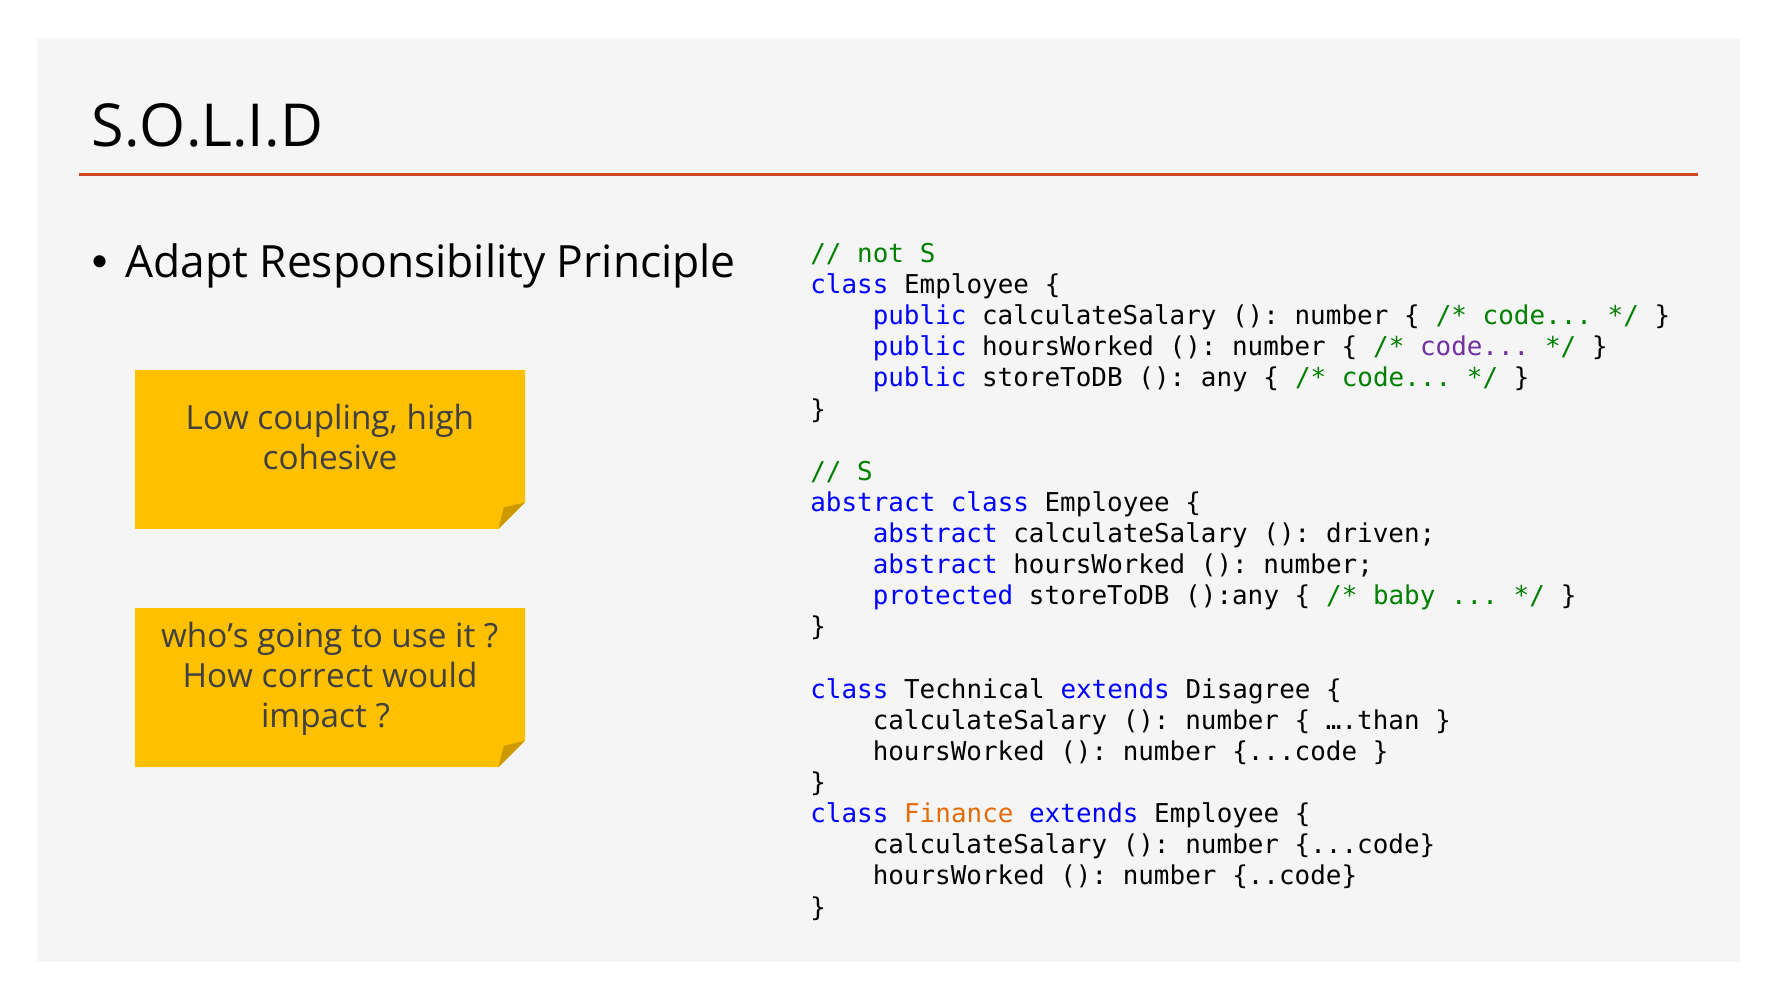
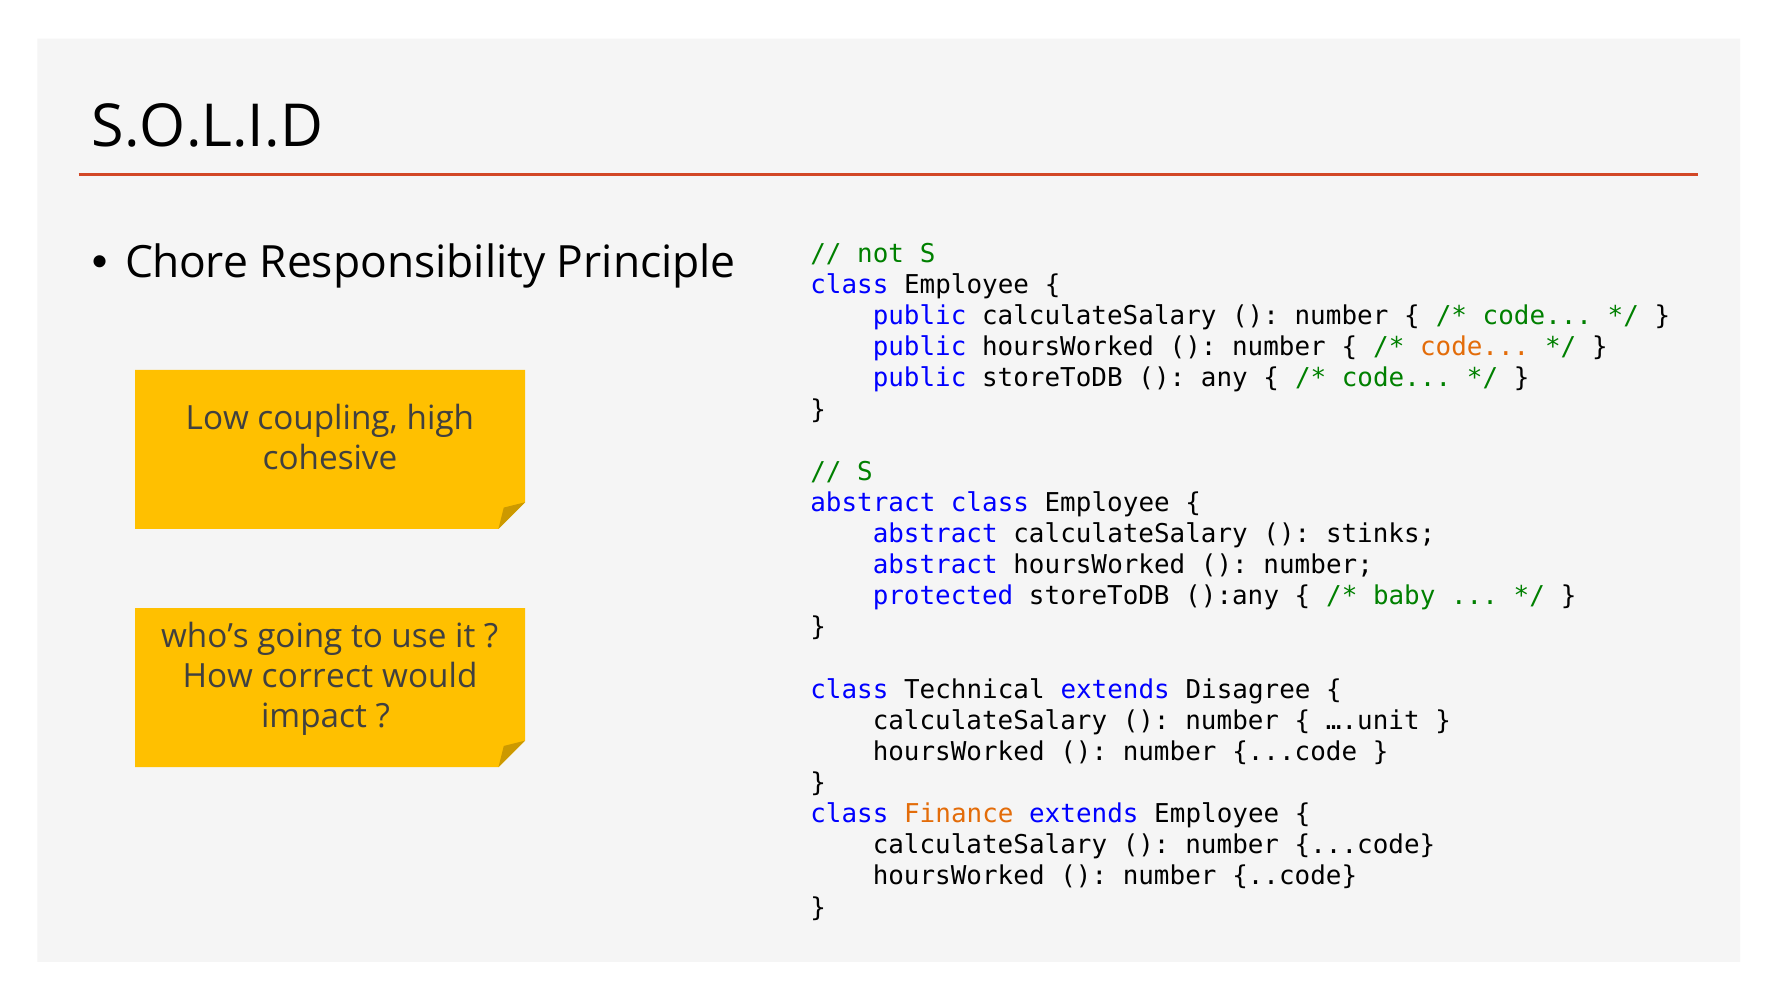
Adapt: Adapt -> Chore (187, 263)
code colour: purple -> orange (1475, 347)
driven: driven -> stinks (1381, 534)
….than: ….than -> ….unit (1373, 720)
